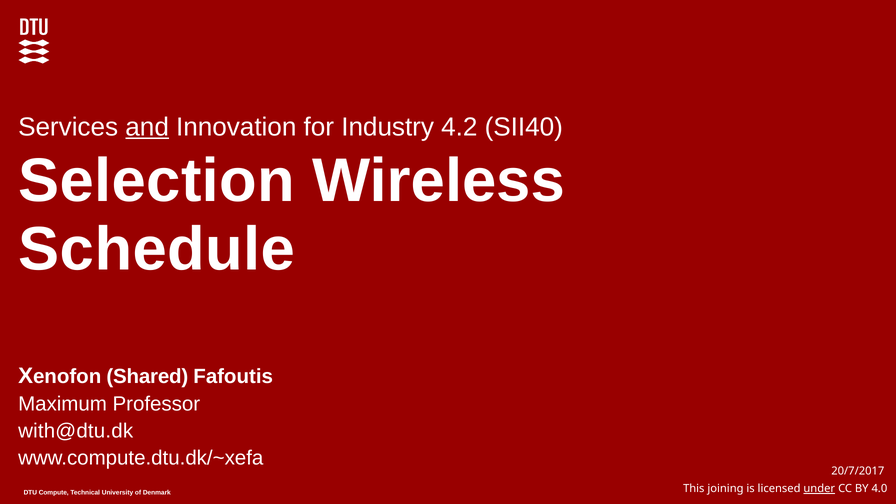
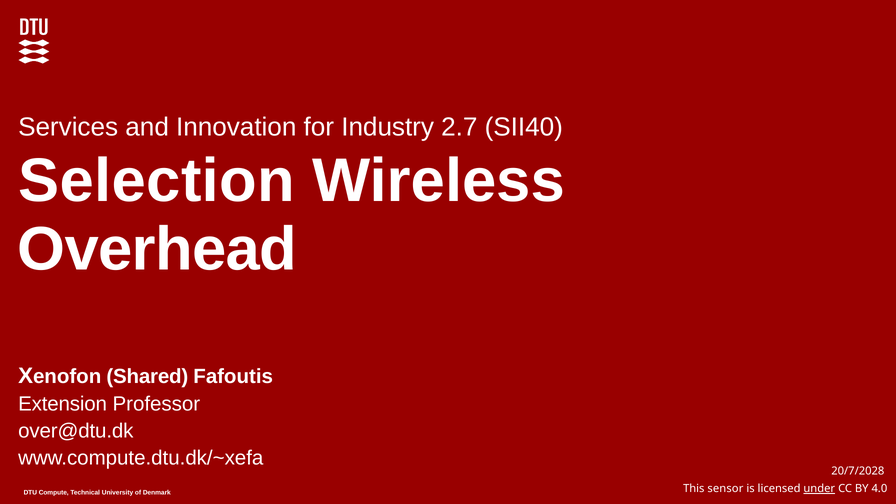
and underline: present -> none (147, 127)
4.2: 4.2 -> 2.7 (459, 127)
Schedule: Schedule -> Overhead (157, 250)
Maximum: Maximum -> Extension (63, 404)
with@dtu.dk: with@dtu.dk -> over@dtu.dk (76, 431)
20/7/2017: 20/7/2017 -> 20/7/2028 (858, 471)
joining: joining -> sensor (725, 489)
